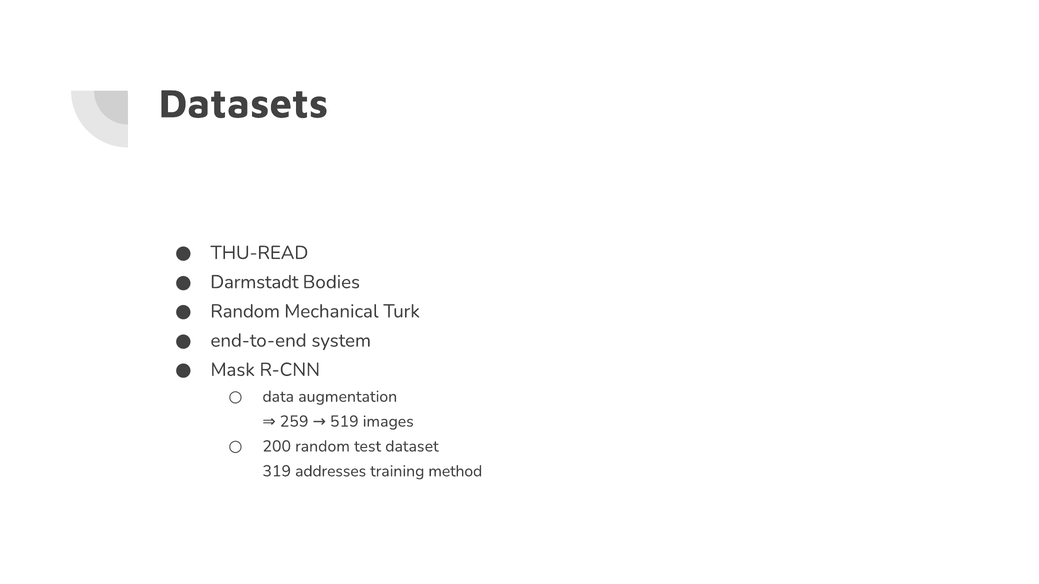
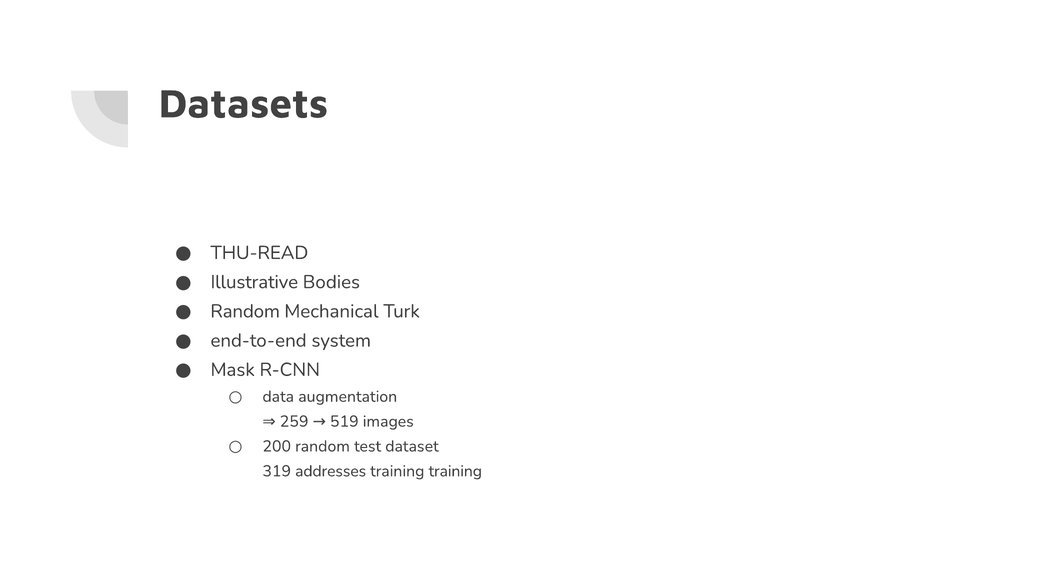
Darmstadt: Darmstadt -> Illustrative (254, 282)
training method: method -> training (455, 471)
